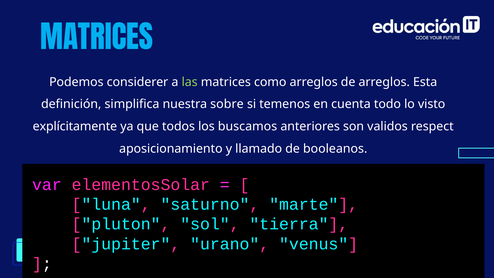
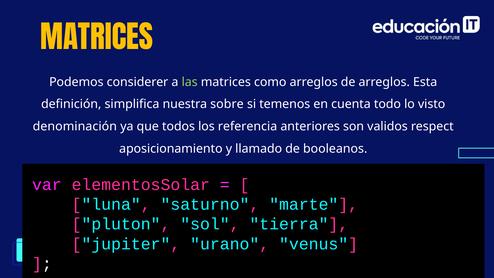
MATRICES colour: light blue -> yellow (97, 39)
explícitamente: explícitamente -> denominación (75, 126)
buscamos: buscamos -> referencia (248, 126)
